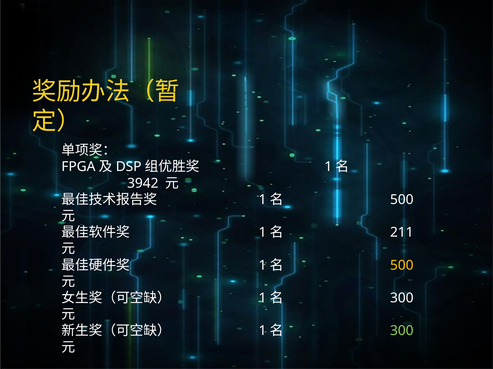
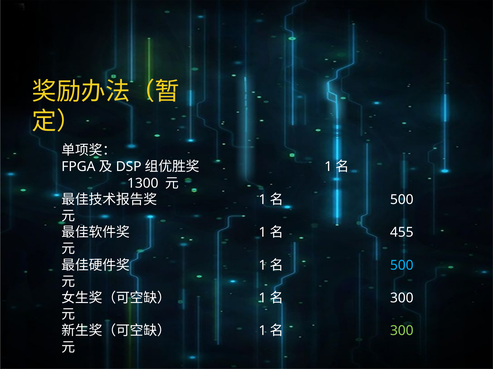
3942: 3942 -> 1300 (143, 184)
211: 211 -> 455 (402, 233)
500 colour: yellow -> light blue (402, 266)
